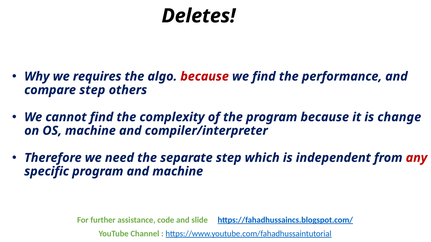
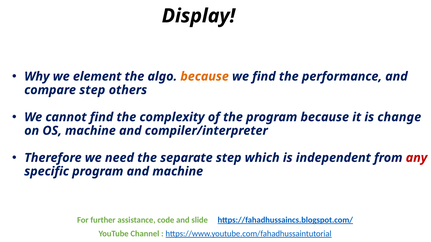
Deletes: Deletes -> Display (198, 16)
requires: requires -> element (97, 77)
because colour: red -> orange (205, 77)
